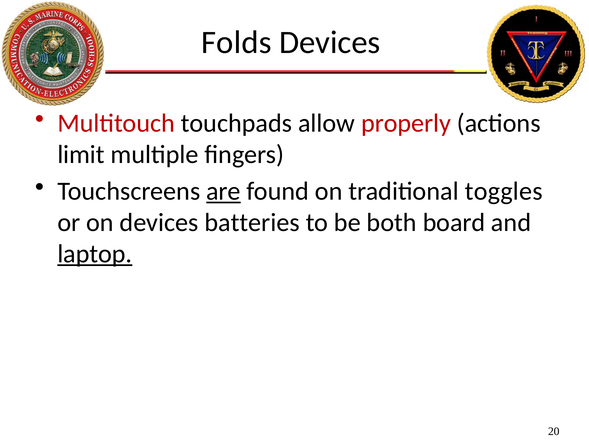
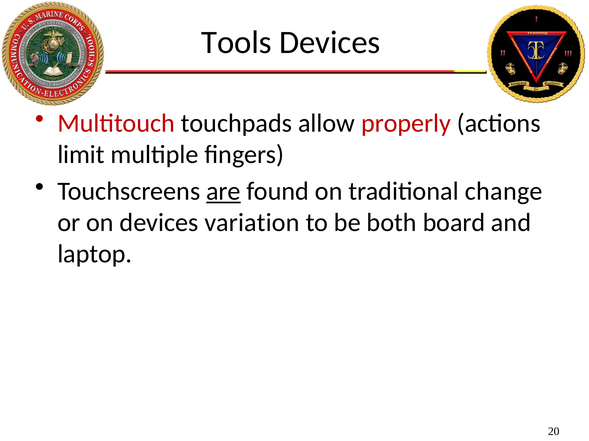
Folds: Folds -> Tools (236, 43)
toggles: toggles -> change (504, 192)
batteries: batteries -> variation (252, 223)
laptop underline: present -> none (95, 254)
